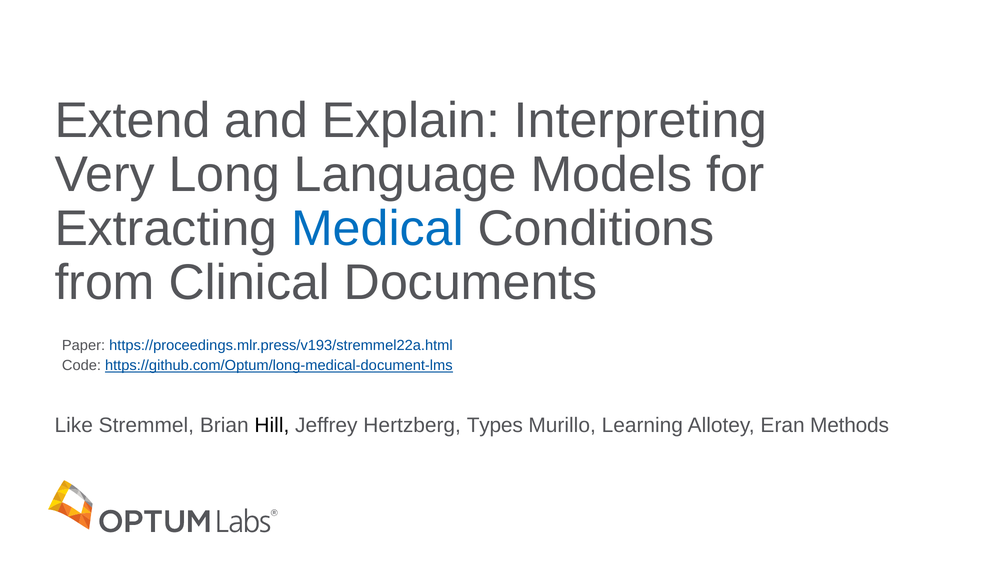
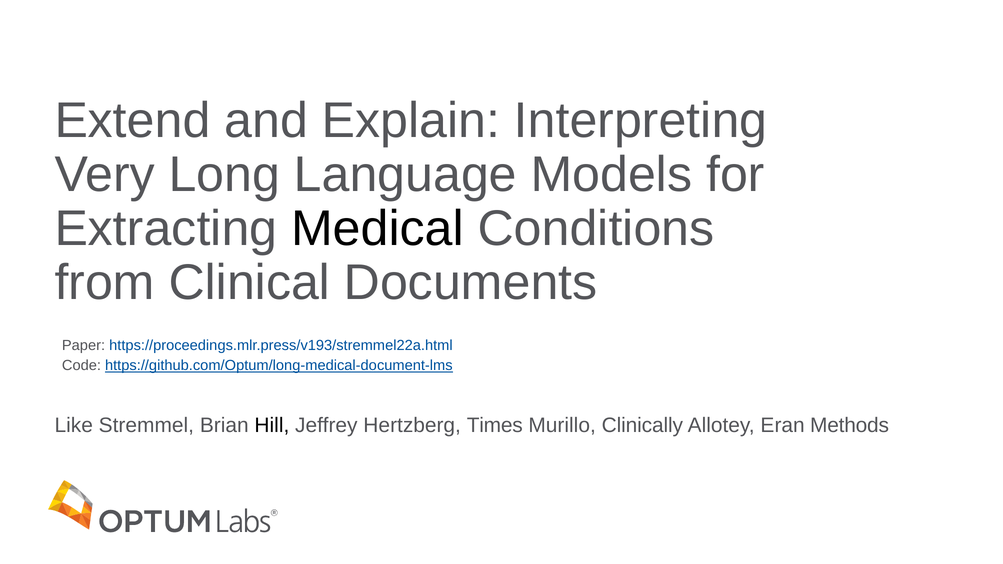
Medical colour: blue -> black (377, 229)
Types: Types -> Times (495, 425)
Learning: Learning -> Clinically (642, 425)
